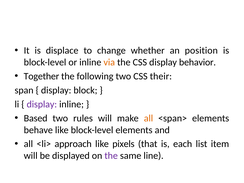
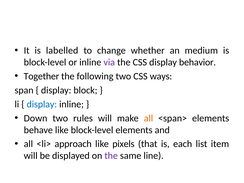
displace: displace -> labelled (62, 51)
position: position -> medium (201, 51)
via colour: orange -> purple (109, 62)
their: their -> ways (161, 76)
display colour: purple -> blue (42, 104)
Based: Based -> Down (36, 118)
